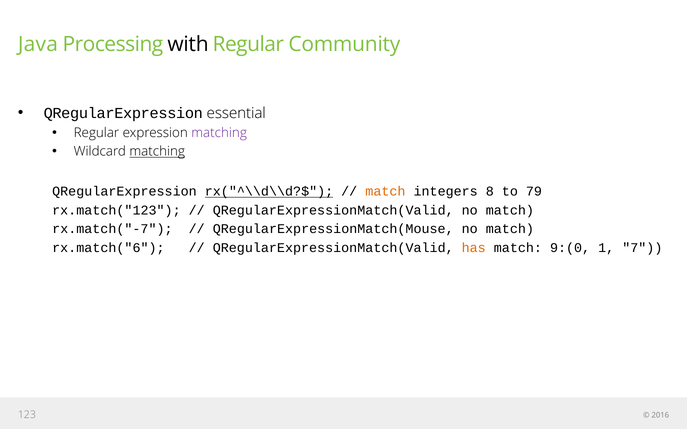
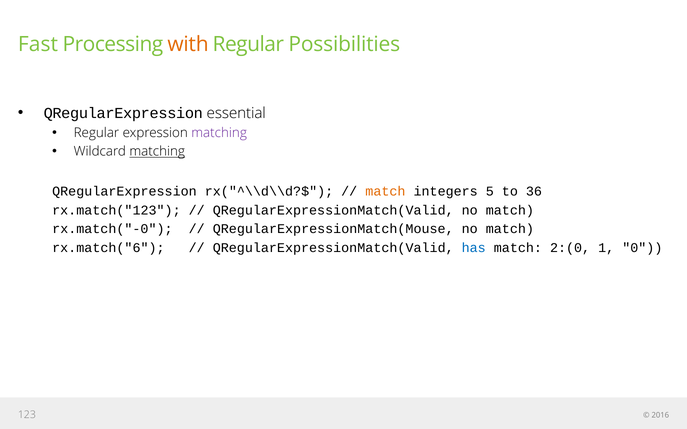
Java: Java -> Fast (38, 45)
with colour: black -> orange (188, 45)
Community: Community -> Possibilities (344, 45)
rx("^\\d\\d?$ underline: present -> none (269, 192)
8: 8 -> 5 (490, 192)
79: 79 -> 36 (534, 192)
rx.match("-7: rx.match("-7 -> rx.match("-0 (112, 229)
has colour: orange -> blue (474, 248)
9:(0: 9:(0 -> 2:(0 (570, 248)
7: 7 -> 0 (642, 248)
